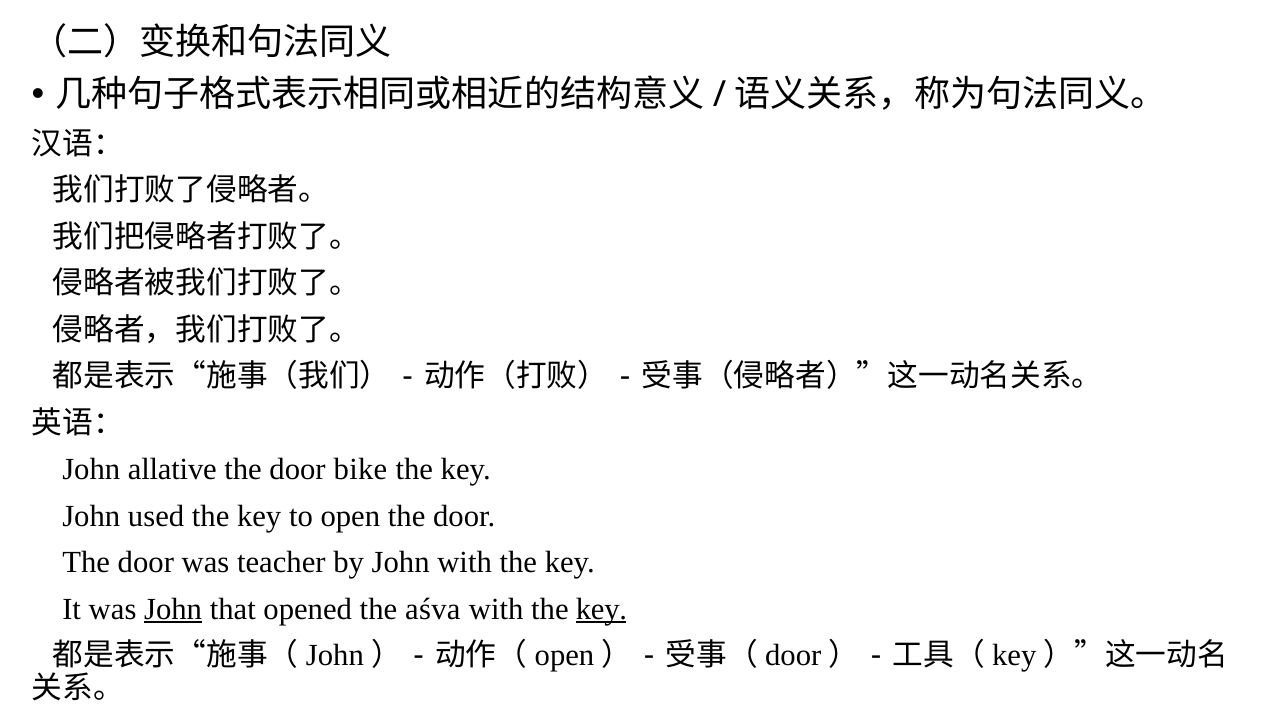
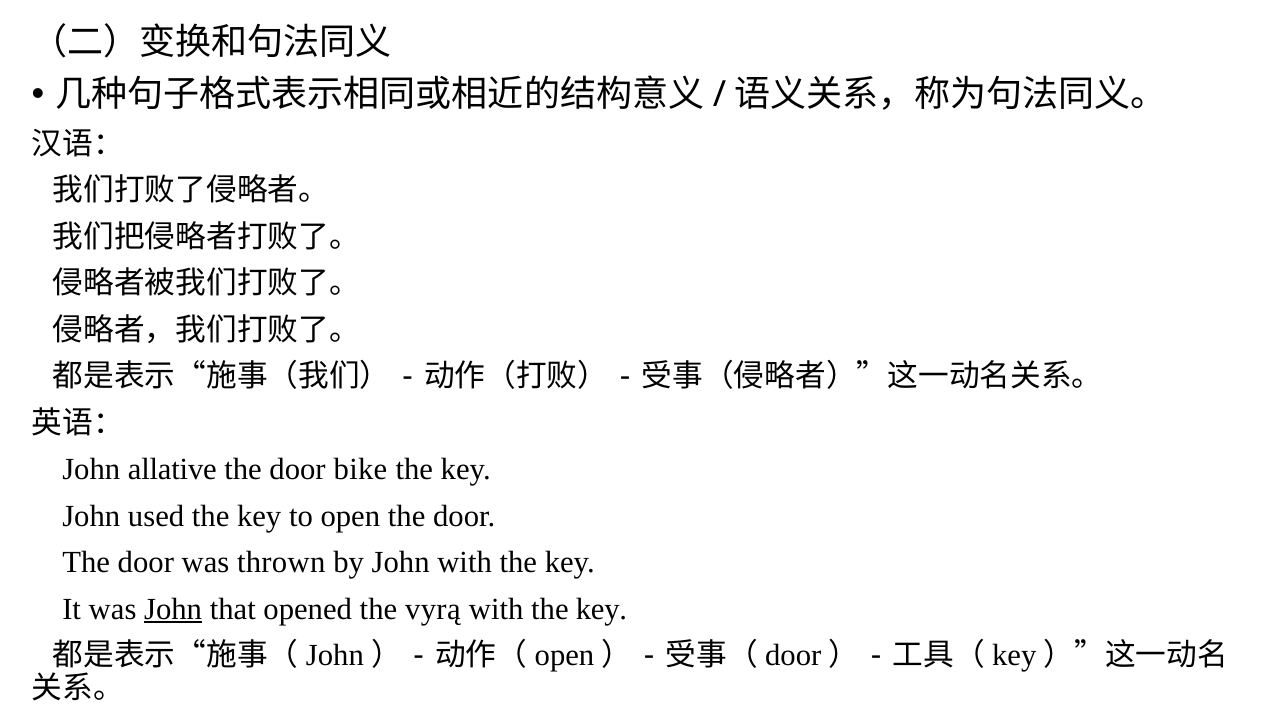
teacher: teacher -> thrown (281, 562)
aśva: aśva -> vyrą (433, 609)
key underline: present -> none (601, 609)
